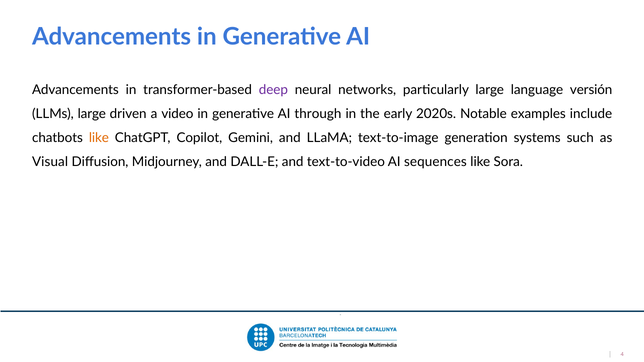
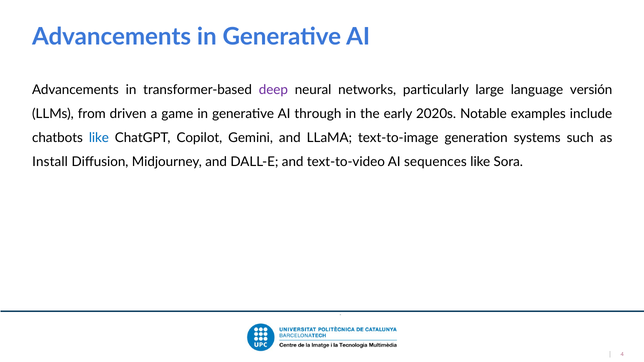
LLMs large: large -> from (92, 114)
video: video -> game (177, 114)
like colour: orange -> blue (99, 138)
Visual: Visual -> Install (50, 162)
